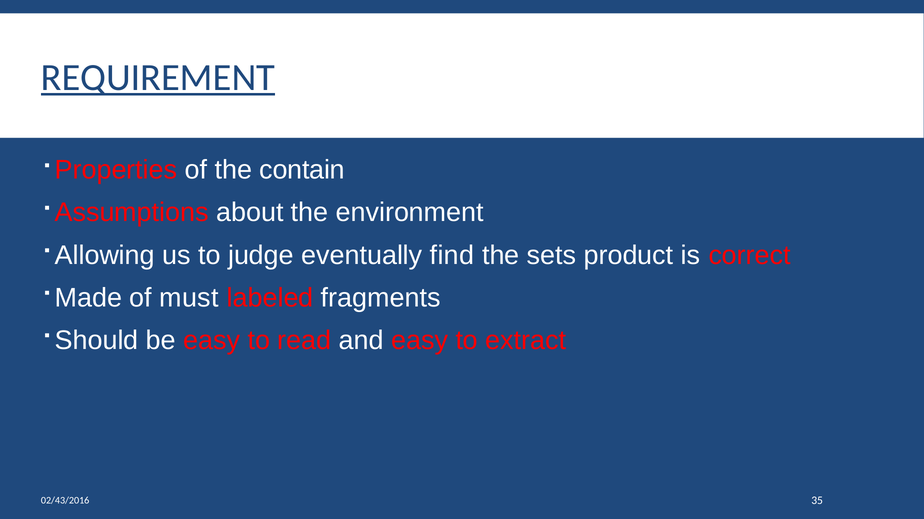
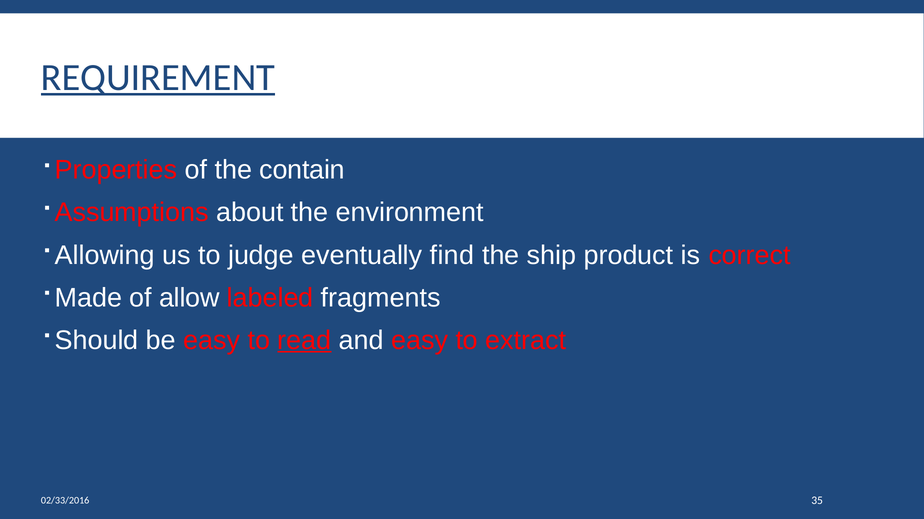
sets: sets -> ship (552, 256)
must: must -> allow (189, 298)
read underline: none -> present (304, 341)
02/43/2016: 02/43/2016 -> 02/33/2016 (65, 501)
